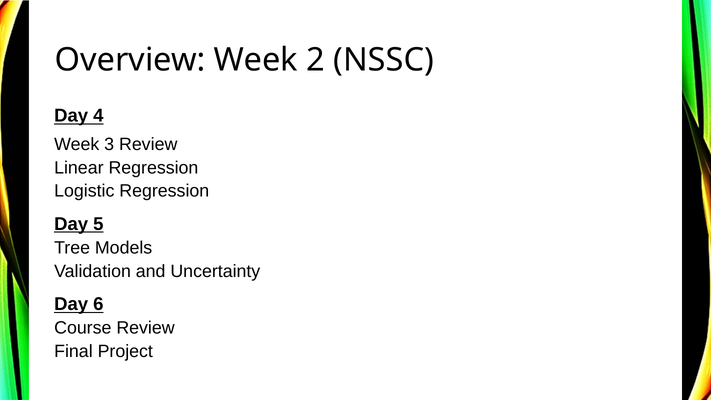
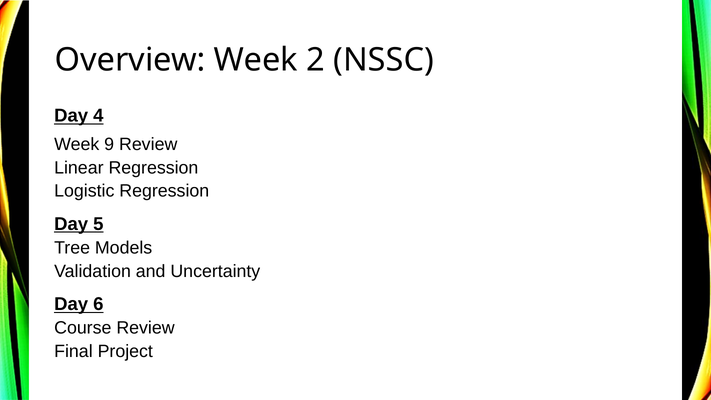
3: 3 -> 9 (109, 144)
